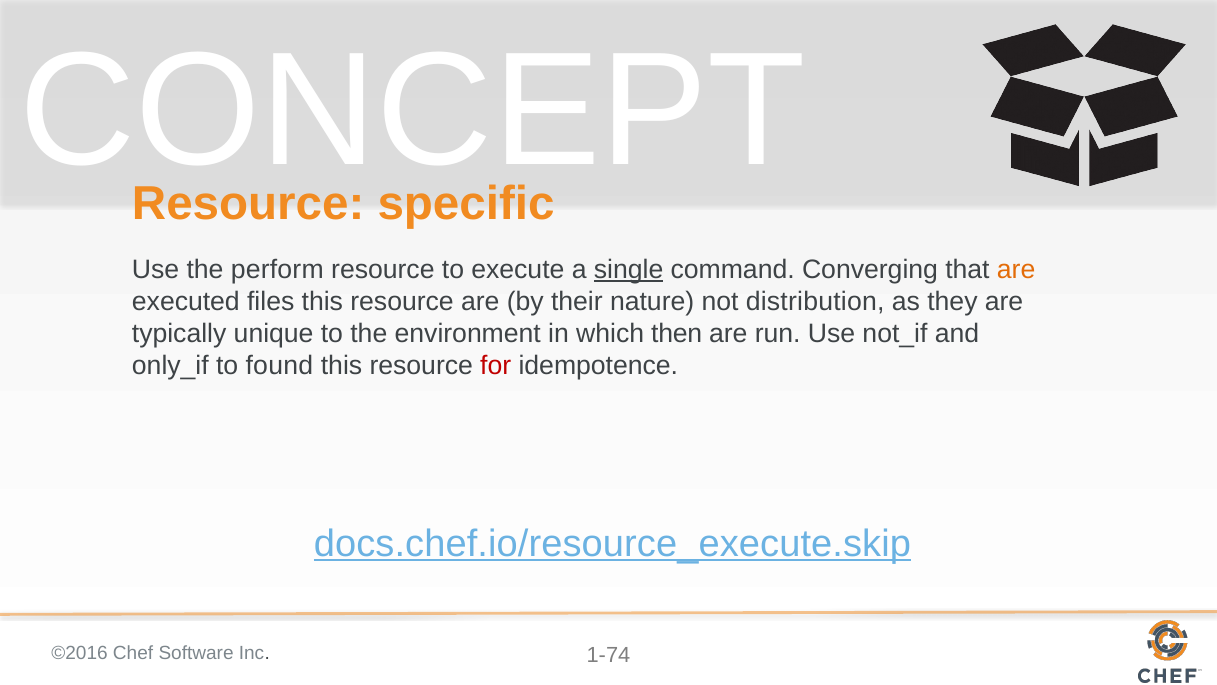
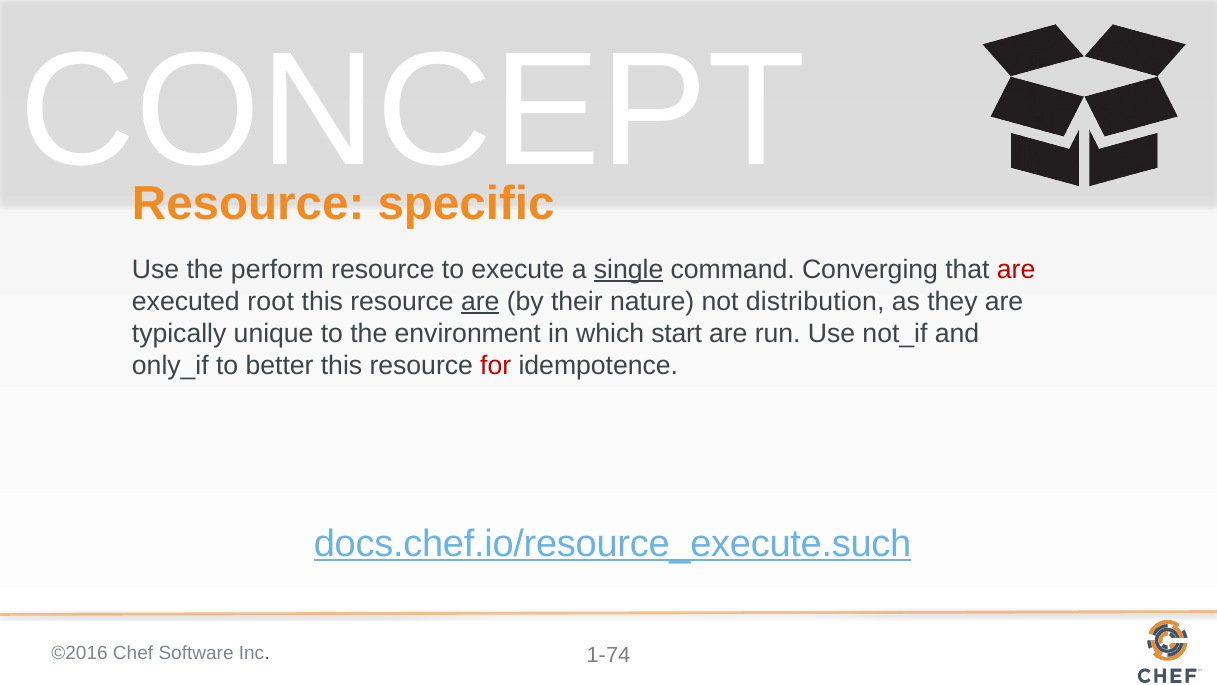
are colour: orange -> red (1016, 270)
files: files -> root (271, 302)
are underline: none -> present (480, 302)
then: then -> start (677, 334)
found: found -> better (280, 366)
docs.chef.io/resource_execute.skip: docs.chef.io/resource_execute.skip -> docs.chef.io/resource_execute.such (613, 543)
